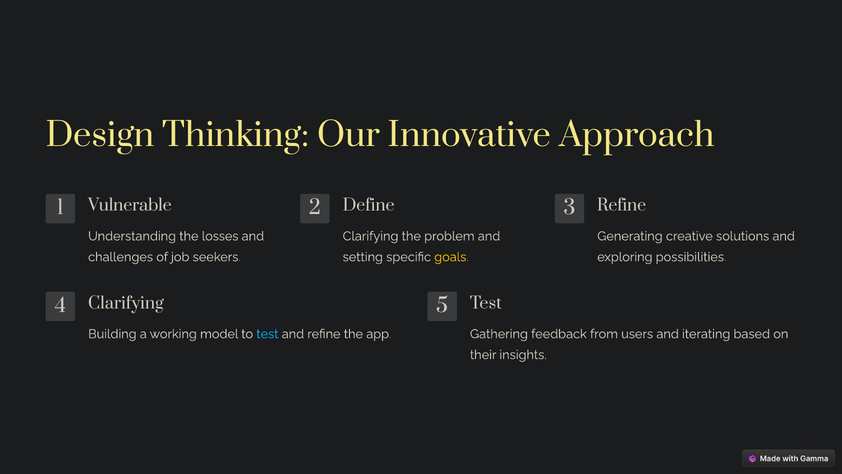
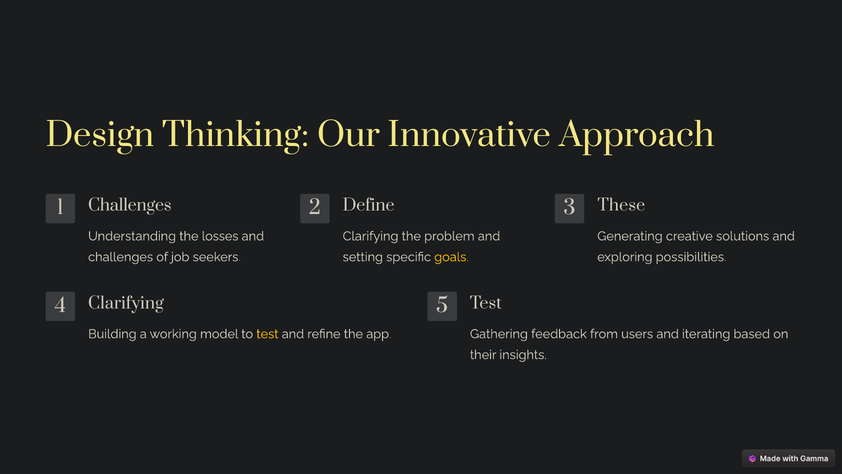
1 Vulnerable: Vulnerable -> Challenges (130, 205)
3 Refine: Refine -> These (621, 205)
test colour: light blue -> yellow (267, 334)
